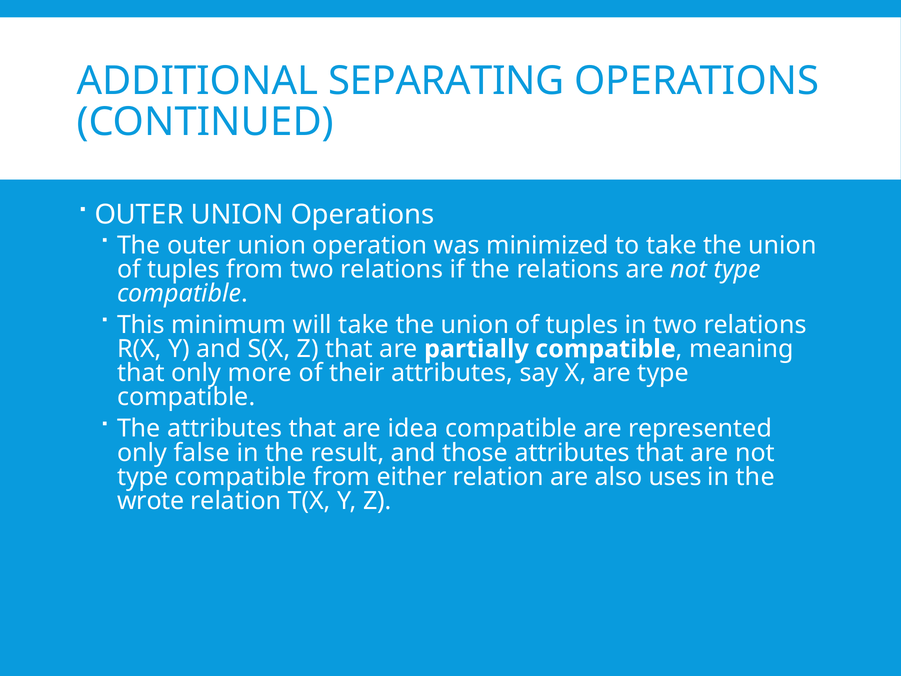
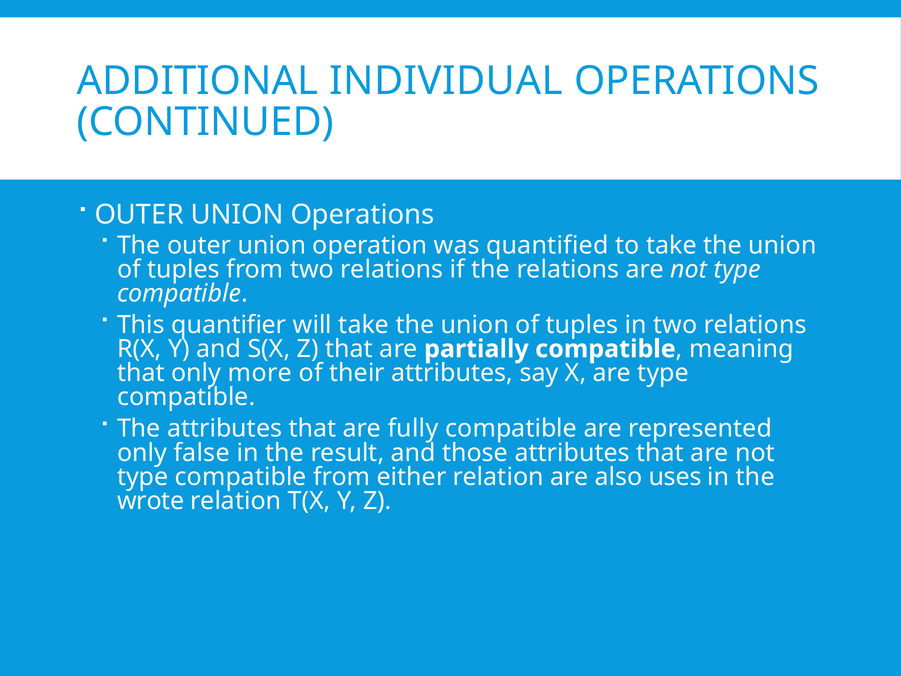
SEPARATING: SEPARATING -> INDIVIDUAL (446, 81)
minimized: minimized -> quantified (547, 245)
minimum: minimum -> quantifier (229, 325)
idea: idea -> fully (413, 429)
